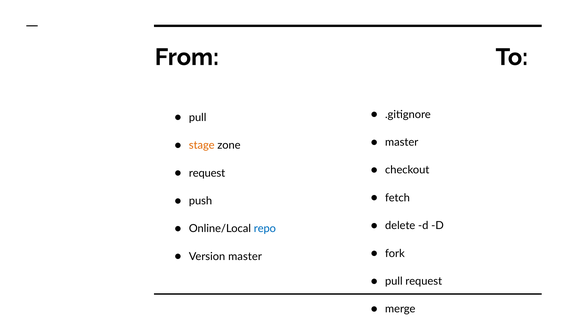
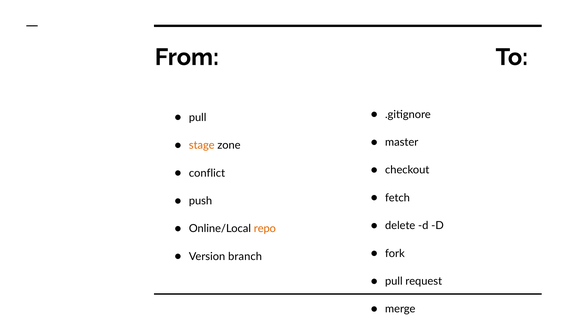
request: request -> conflict (207, 173)
repo colour: blue -> orange (265, 229)
Version master: master -> branch (245, 257)
